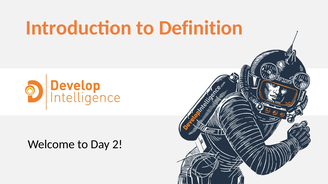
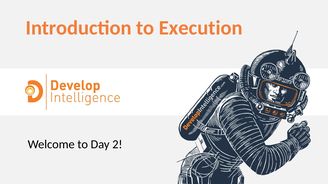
Definition: Definition -> Execution (201, 28)
